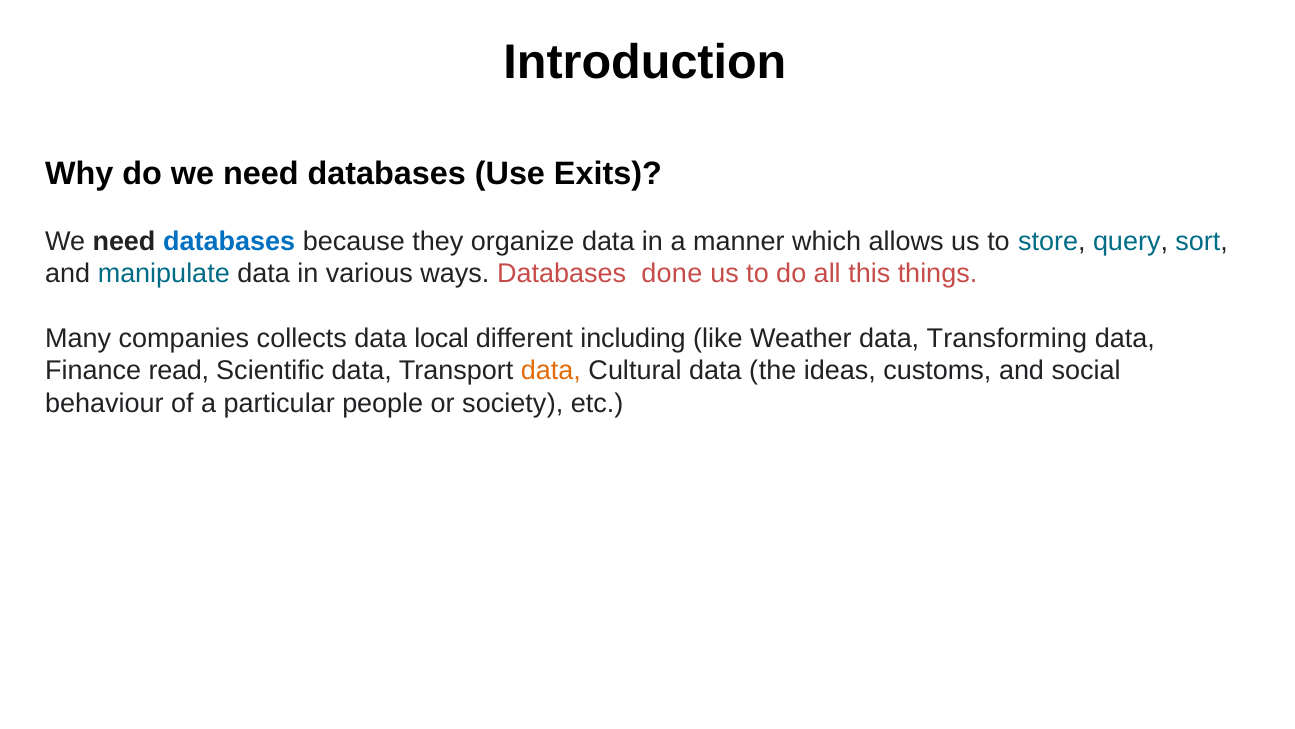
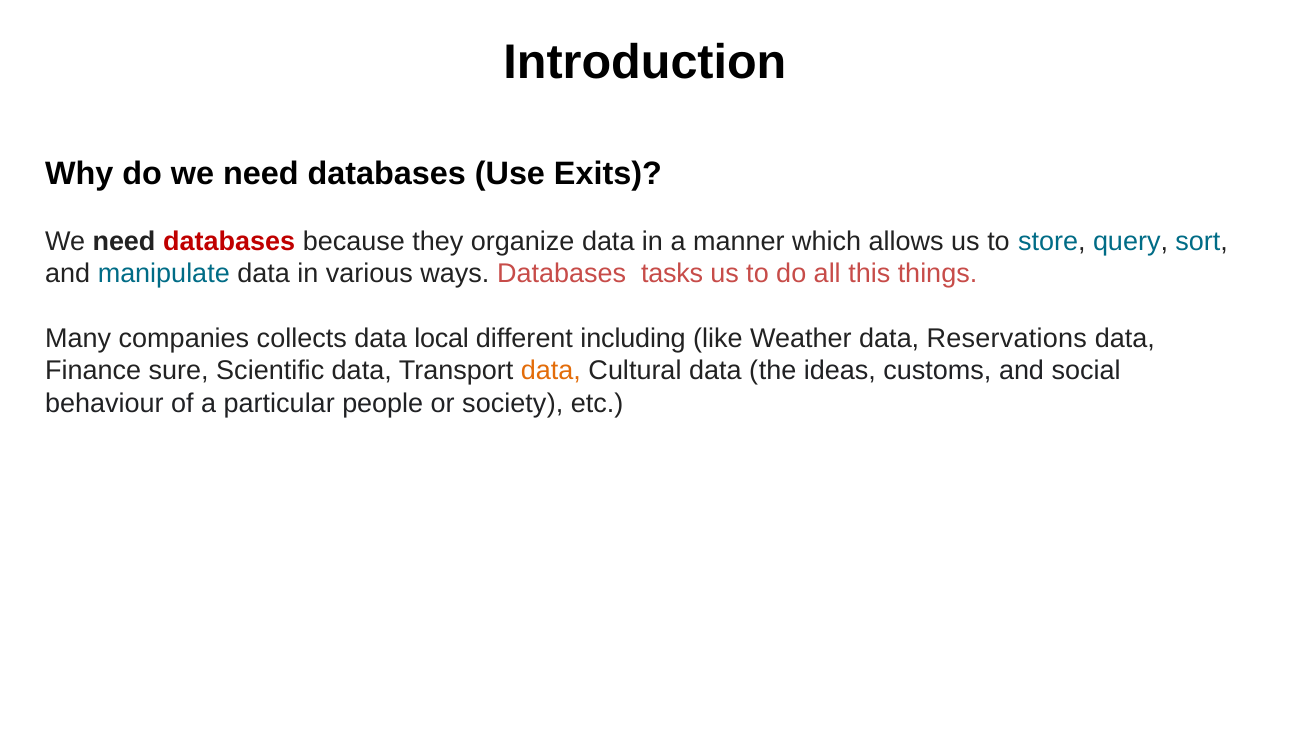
databases colour: blue -> red (229, 241)
done: done -> tasks (672, 273)
Transforming: Transforming -> Reservations (1007, 338)
read: read -> sure (179, 370)
